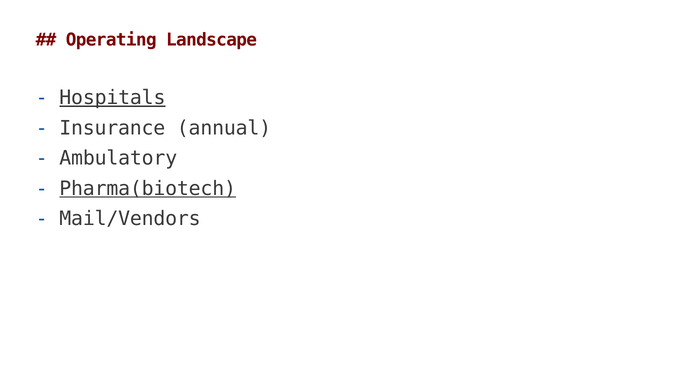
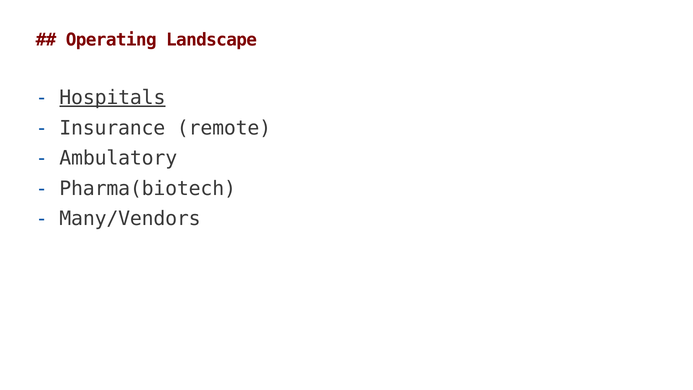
annual: annual -> remote (224, 128)
Pharma(biotech underline: present -> none (148, 189)
Mail/Vendors: Mail/Vendors -> Many/Vendors (130, 219)
